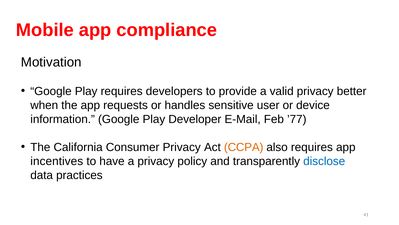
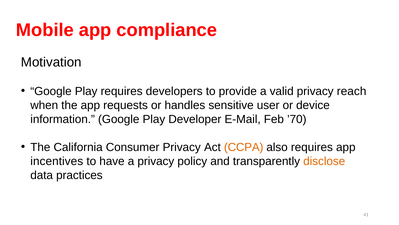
better: better -> reach (352, 91)
’77: ’77 -> ’70 (297, 119)
disclose colour: blue -> orange (324, 161)
